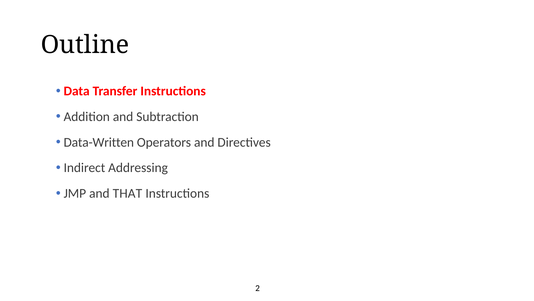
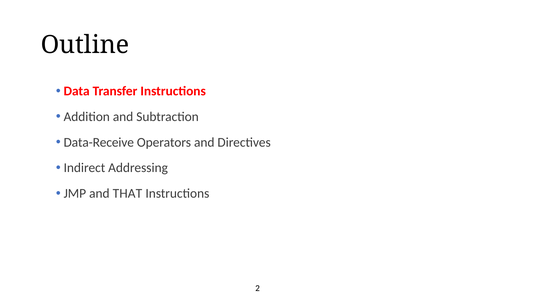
Data-Written: Data-Written -> Data-Receive (99, 142)
